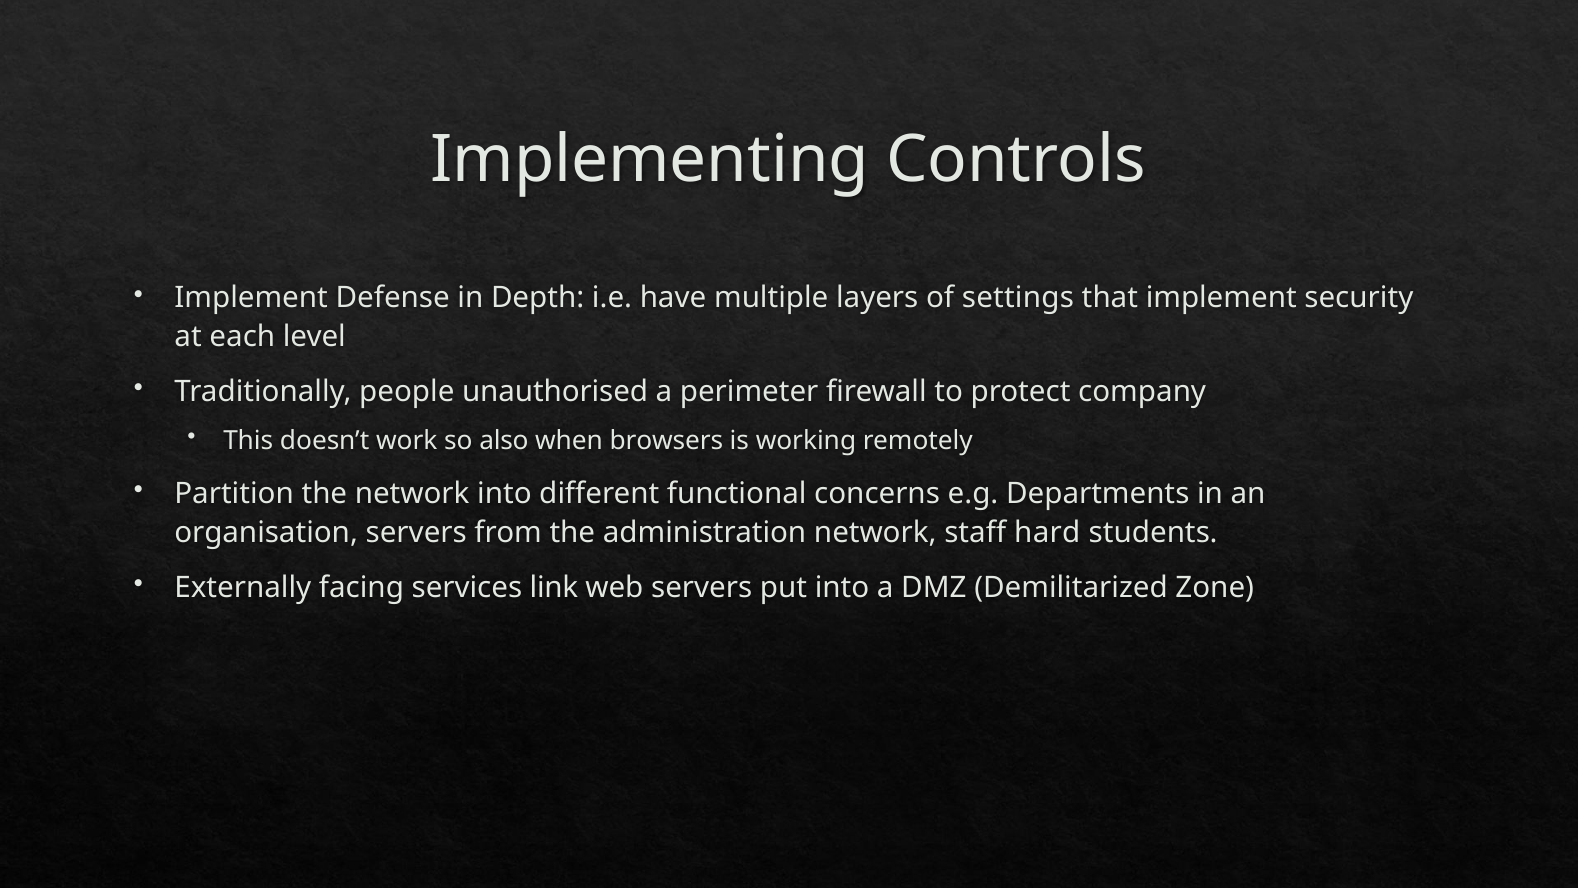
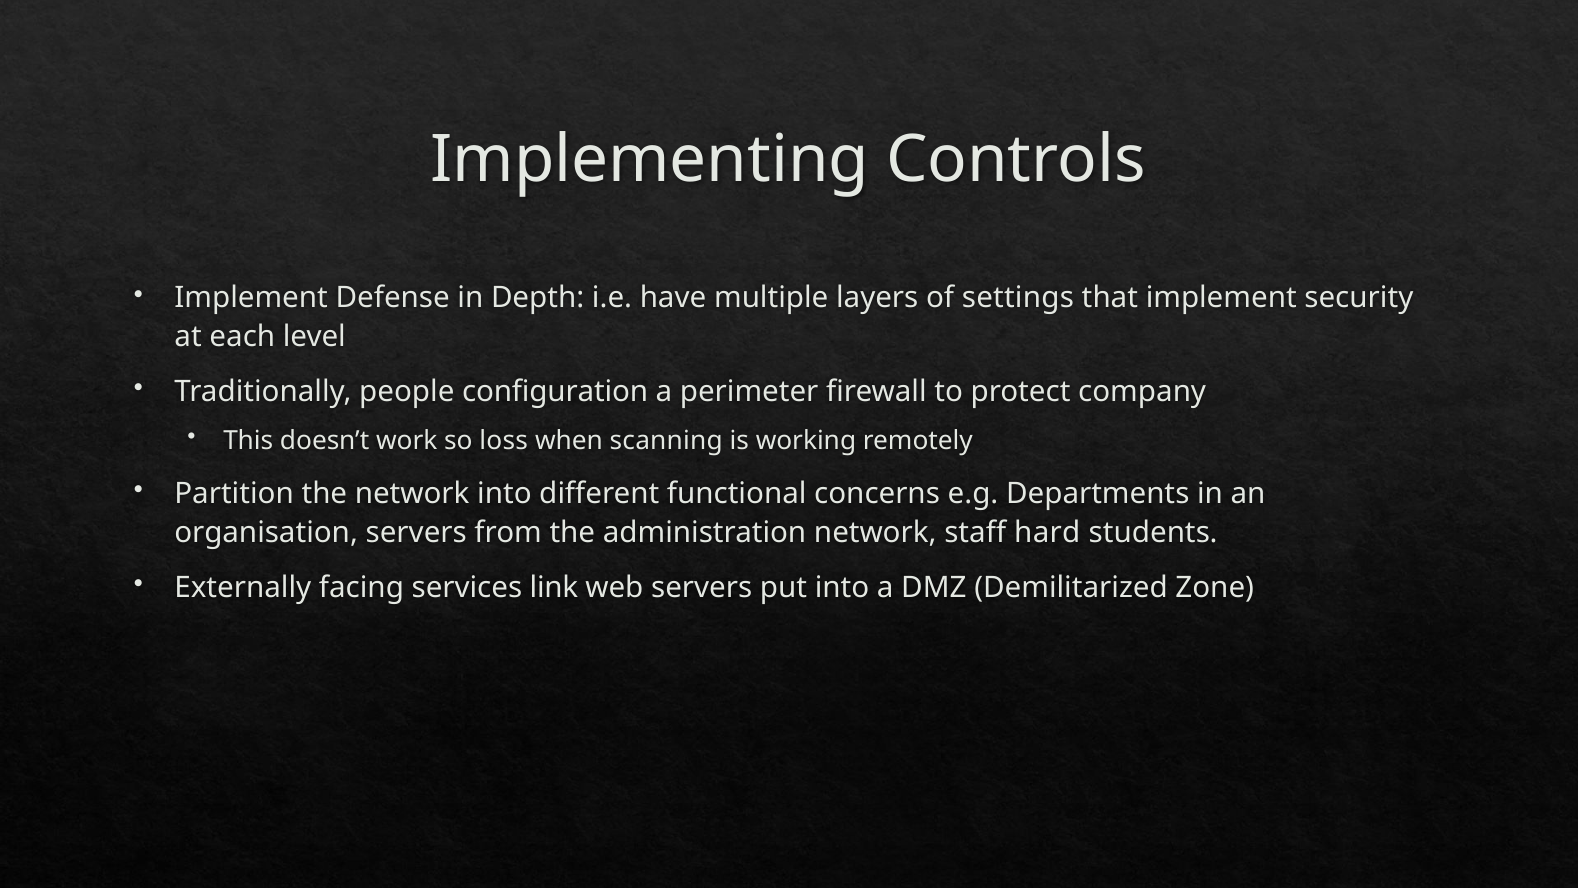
unauthorised: unauthorised -> configuration (555, 392)
also: also -> loss (504, 440)
browsers: browsers -> scanning (666, 440)
